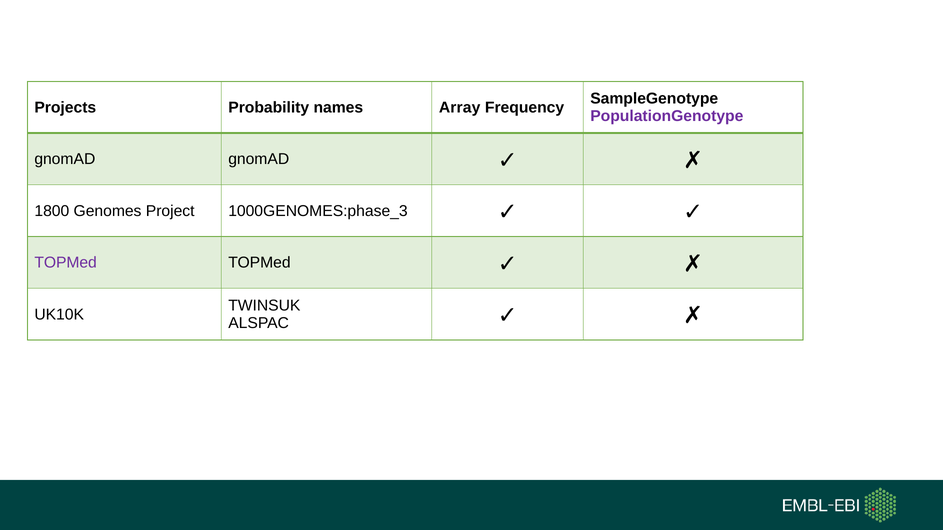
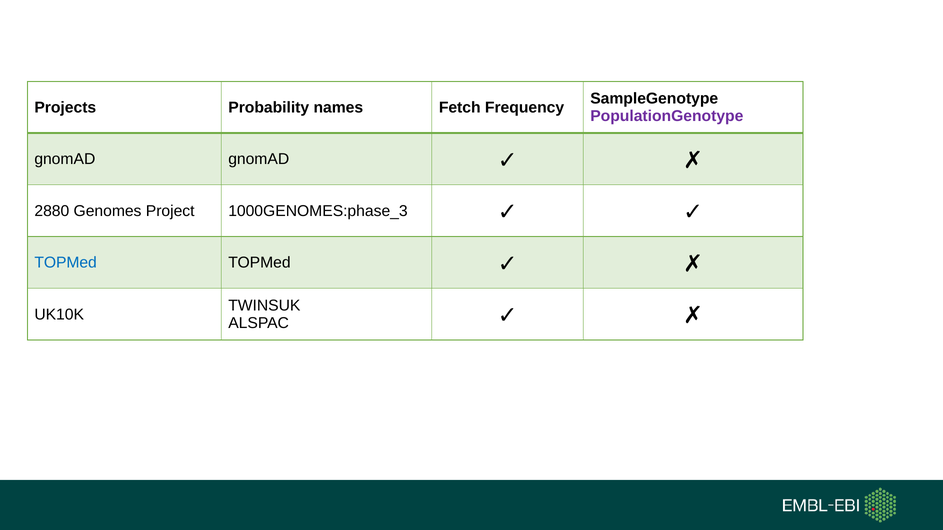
Array: Array -> Fetch (460, 108)
1800: 1800 -> 2880 (52, 211)
TOPMed colour: purple -> blue (66, 263)
